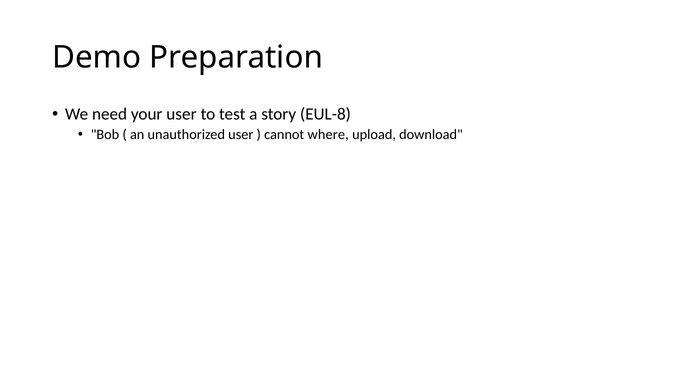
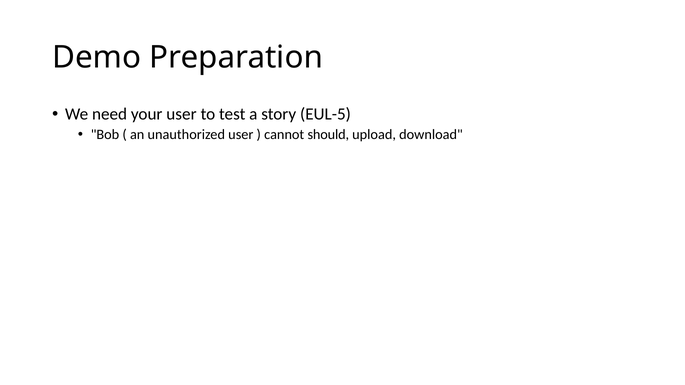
EUL-8: EUL-8 -> EUL-5 (325, 114)
where: where -> should (328, 135)
